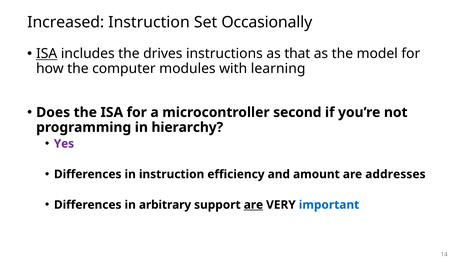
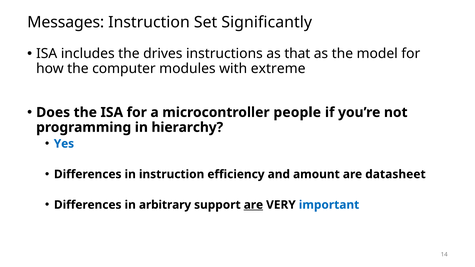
Increased: Increased -> Messages (66, 22)
Occasionally: Occasionally -> Significantly (267, 22)
ISA underline: present -> none (47, 54)
learning: learning -> extreme (278, 69)
second: second -> people (297, 112)
Yes colour: purple -> blue (64, 144)
addresses: addresses -> datasheet (395, 174)
